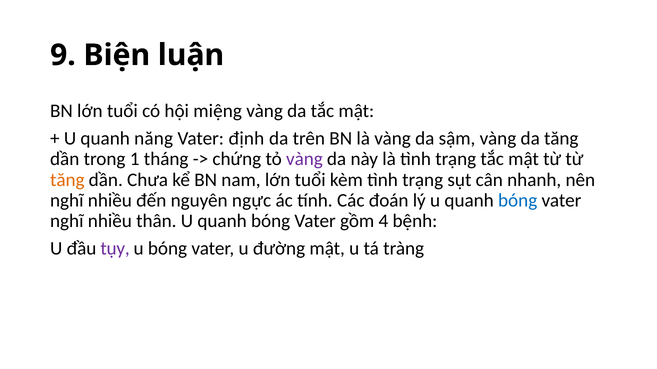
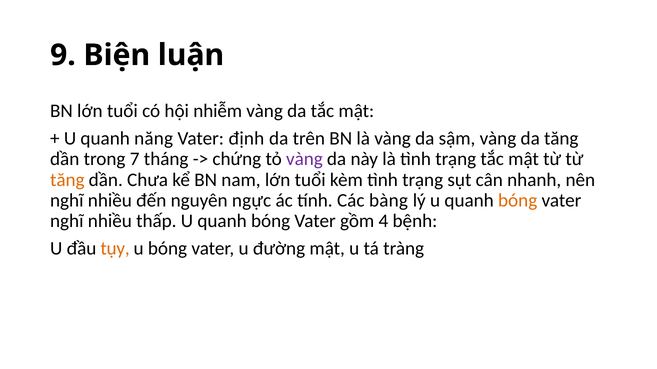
miệng: miệng -> nhiễm (218, 111)
1: 1 -> 7 (135, 159)
đoán: đoán -> bàng (389, 201)
bóng colour: blue -> orange (518, 201)
thân: thân -> thấp (156, 221)
tụy colour: purple -> orange (115, 249)
